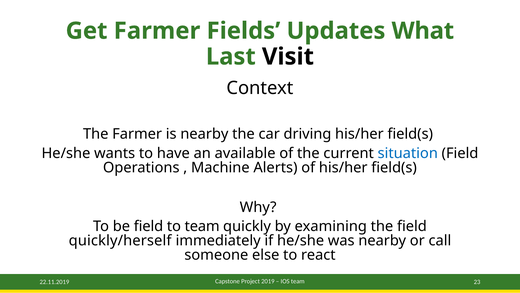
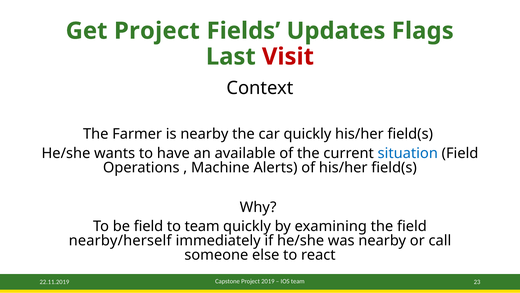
Get Farmer: Farmer -> Project (157, 31)
What: What -> Flags (423, 31)
Visit colour: black -> red (288, 57)
car driving: driving -> quickly (307, 134)
quickly/herself: quickly/herself -> nearby/herself (120, 240)
